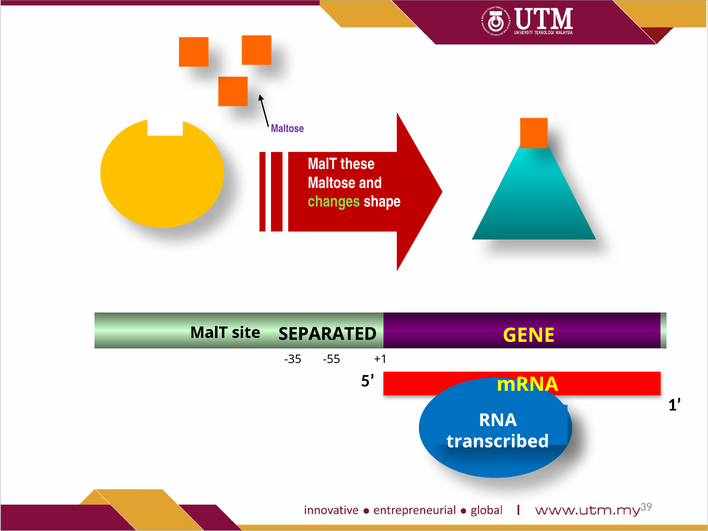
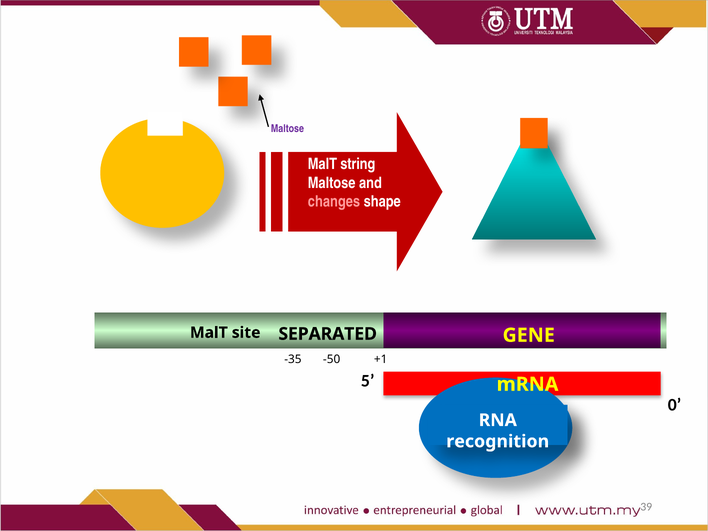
these: these -> string (358, 164)
changes colour: light green -> pink (334, 202)
-55: -55 -> -50 (332, 359)
1: 1 -> 0 (675, 405)
transcribed: transcribed -> recognition (498, 441)
